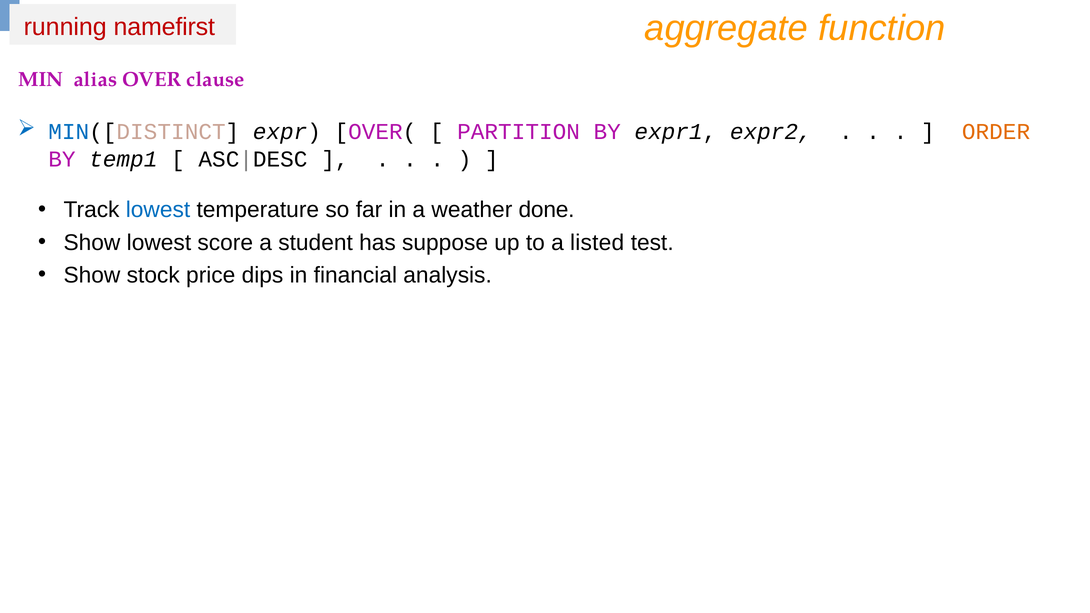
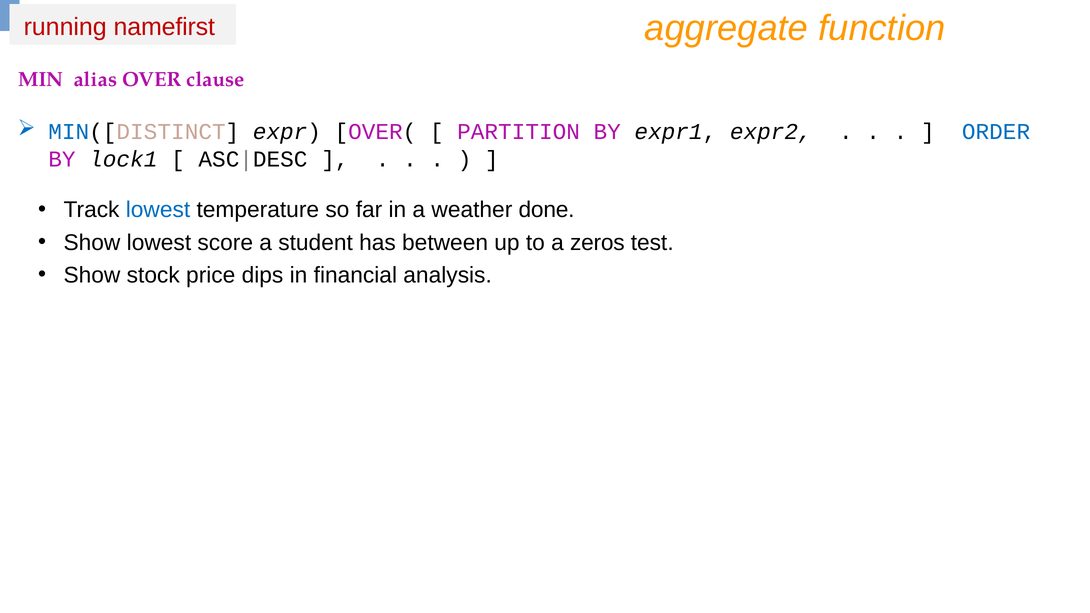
ORDER colour: orange -> blue (996, 132)
temp1: temp1 -> lock1 (123, 159)
suppose: suppose -> between (445, 243)
listed: listed -> zeros (597, 243)
